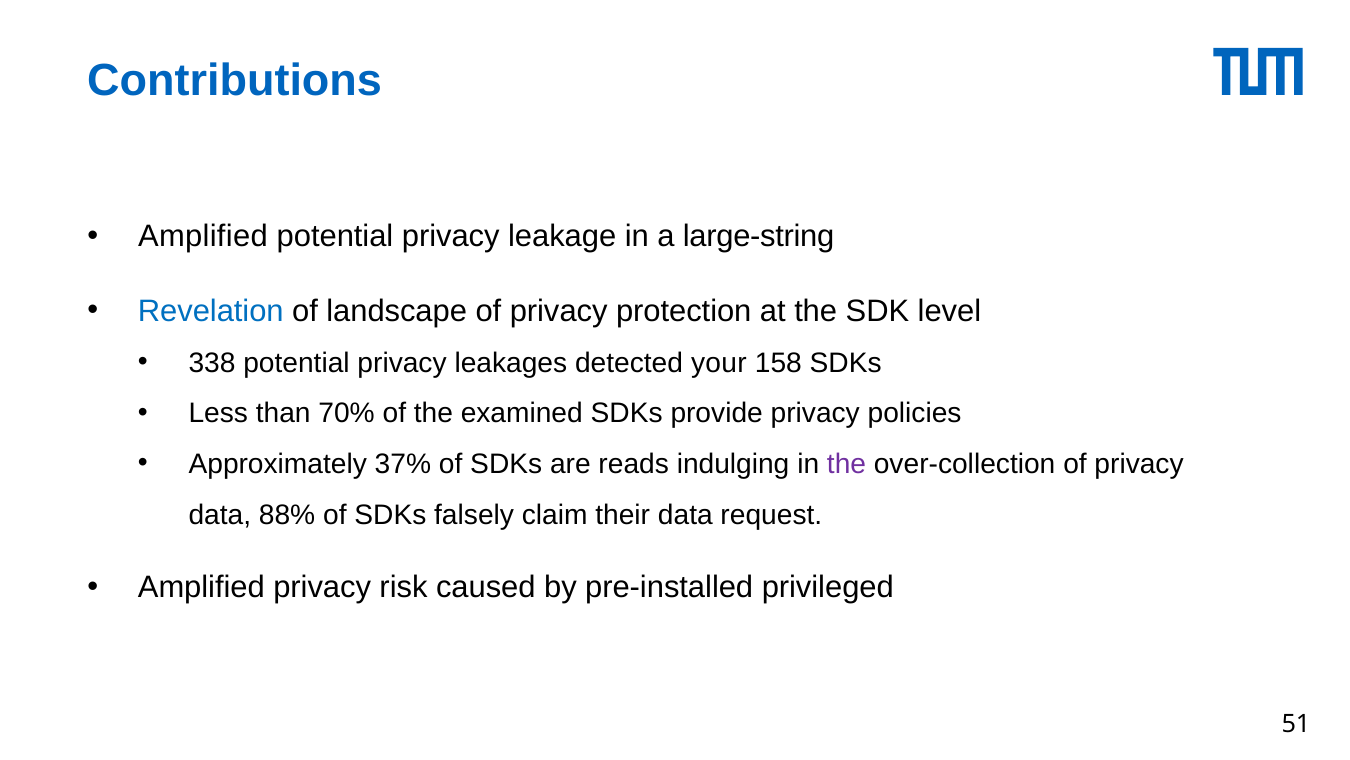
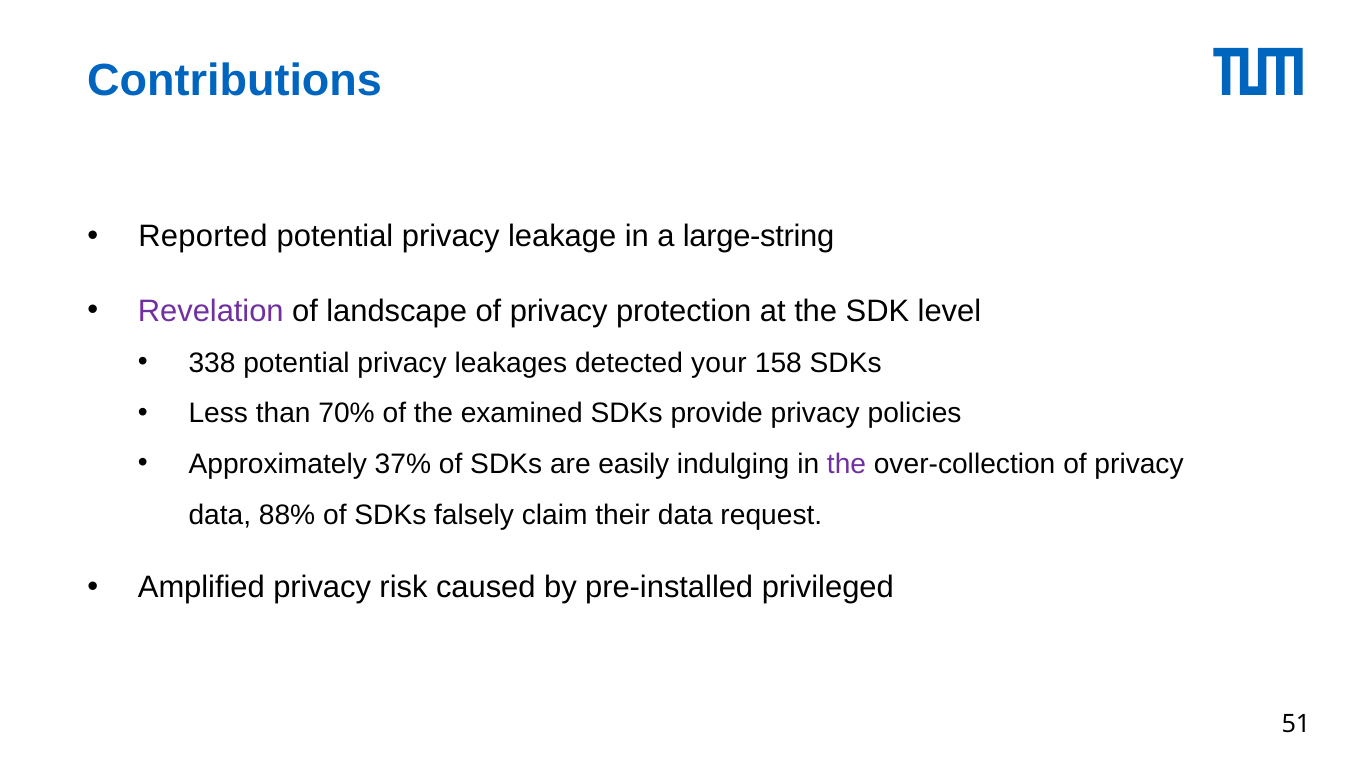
Amplified: Amplified -> Reported (203, 236)
Revelation colour: blue -> purple (211, 311)
reads: reads -> easily (634, 464)
